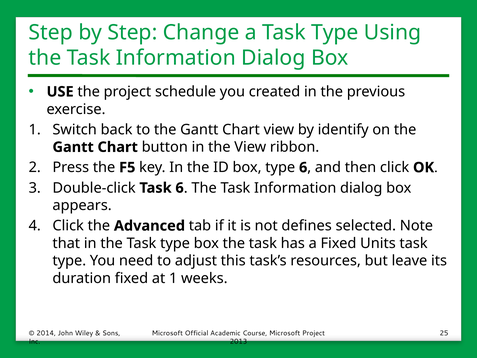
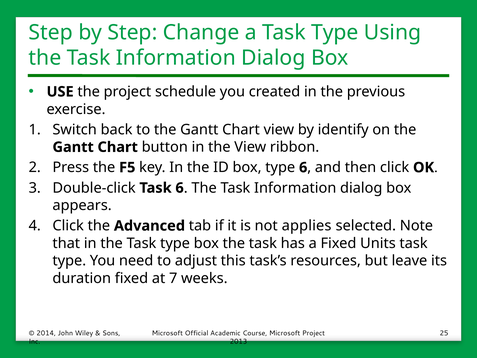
defines: defines -> applies (307, 226)
at 1: 1 -> 7 (173, 278)
